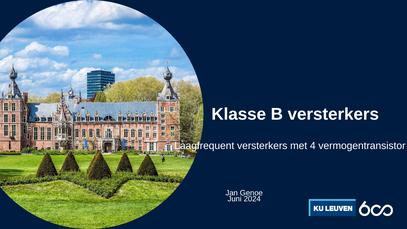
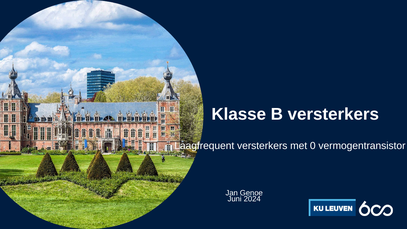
4: 4 -> 0 (313, 146)
